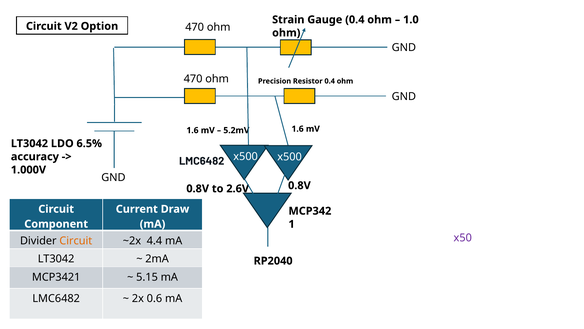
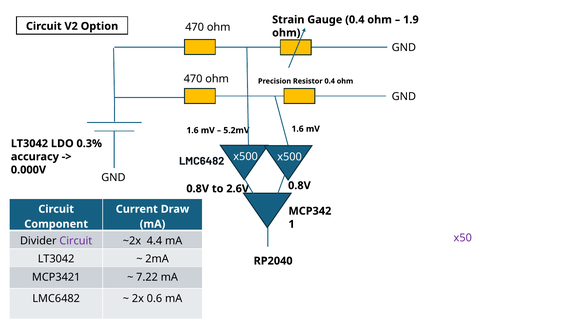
1.0: 1.0 -> 1.9 (411, 20)
6.5%: 6.5% -> 0.3% (89, 143)
1.000V: 1.000V -> 0.000V (28, 170)
Circuit colour: orange -> purple (76, 240)
5.15: 5.15 -> 7.22 (147, 277)
